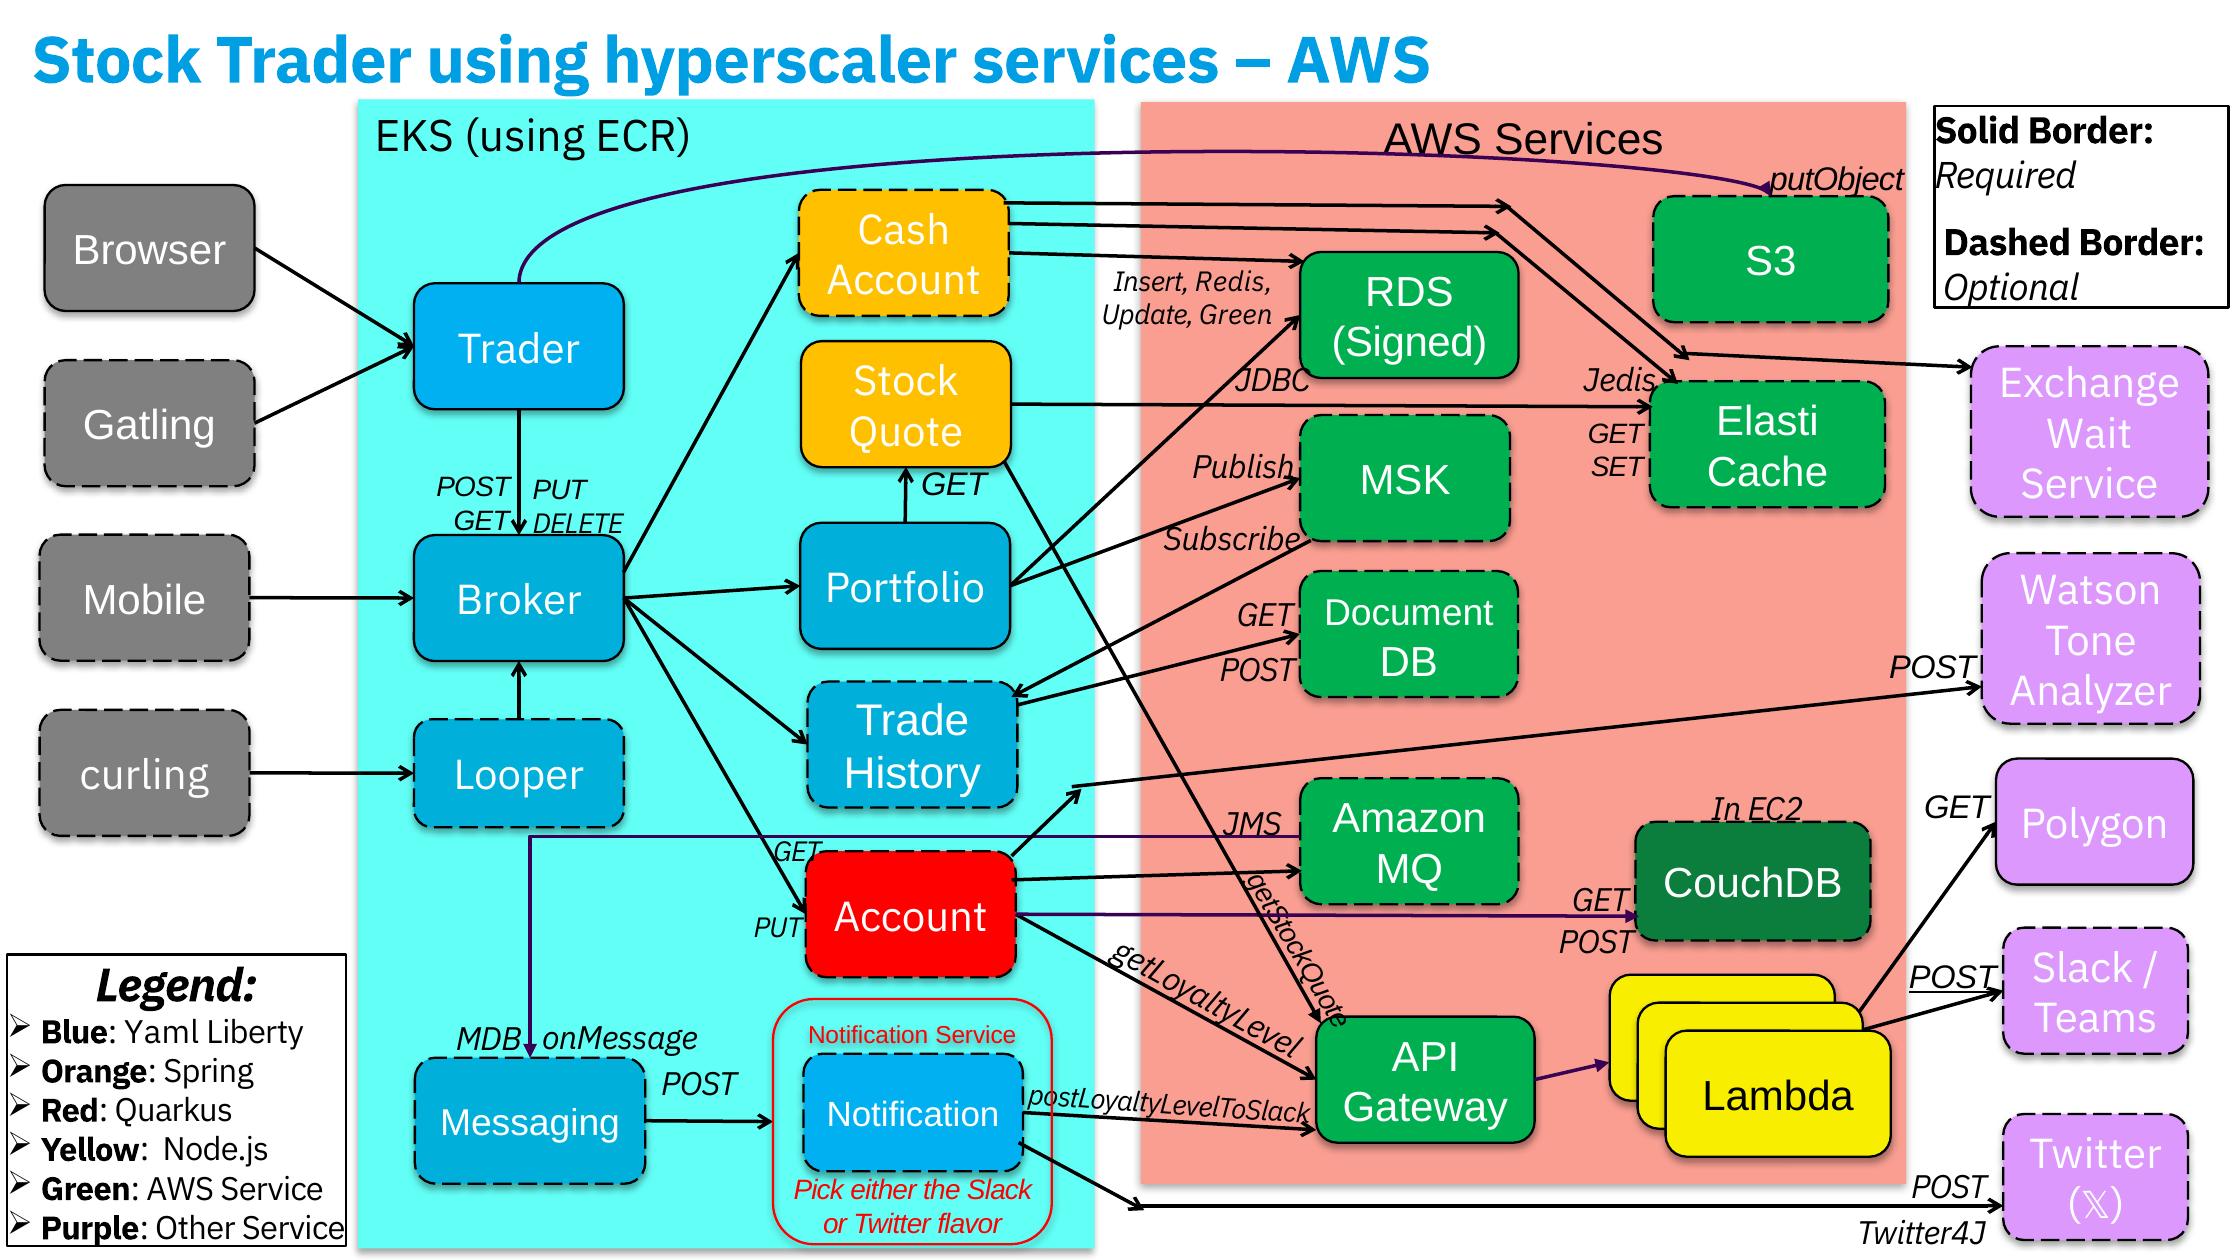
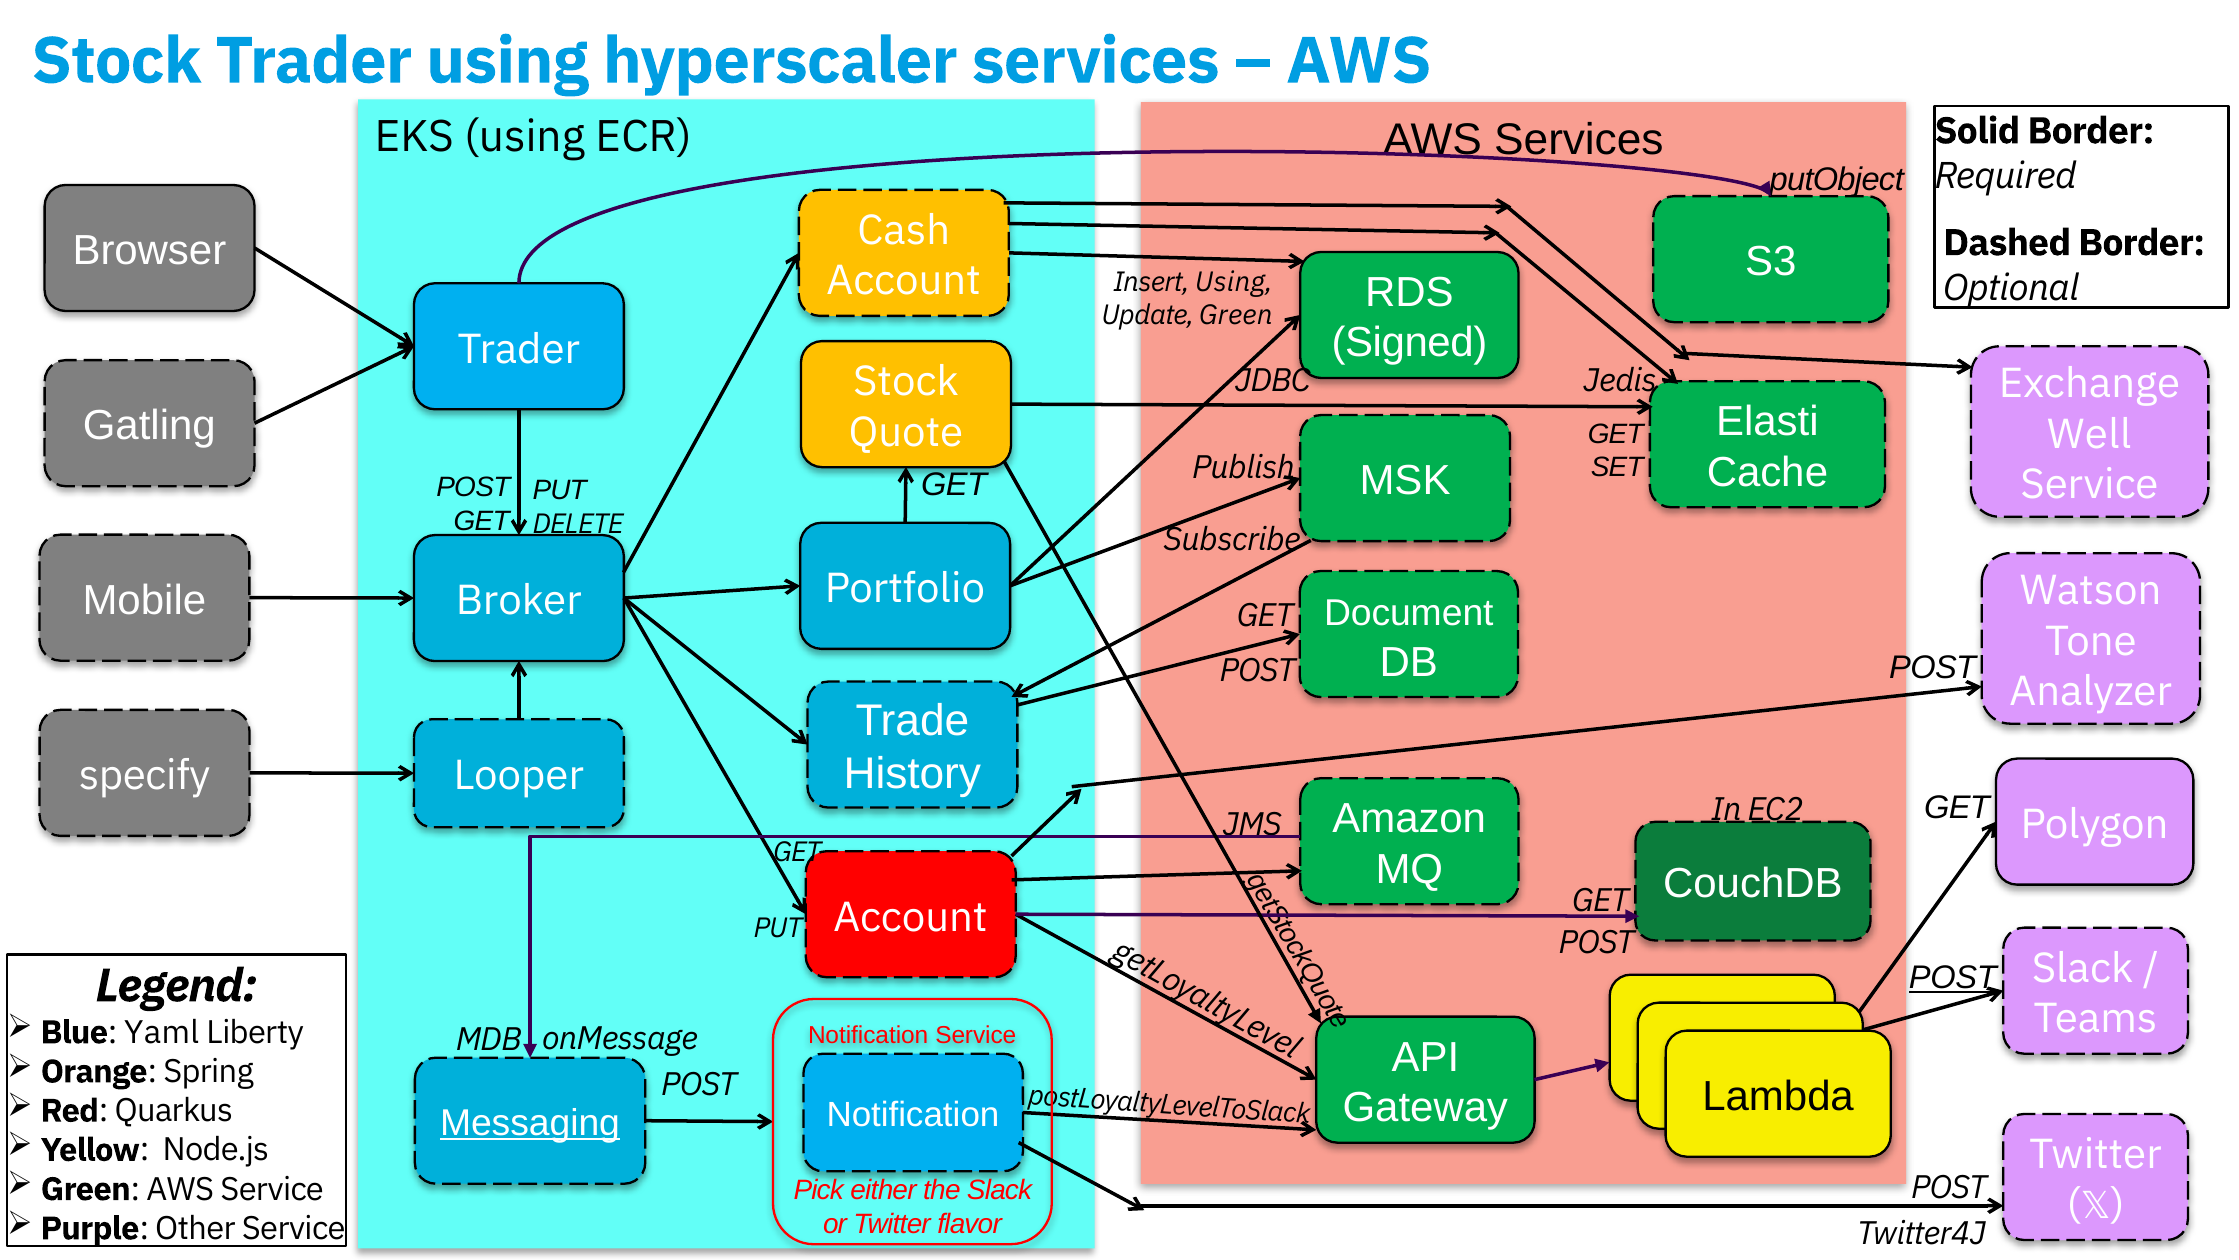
Insert Redis: Redis -> Using (1234, 282)
Wait: Wait -> Well (2089, 434)
curling: curling -> specify (145, 776)
Messaging underline: none -> present (530, 1123)
